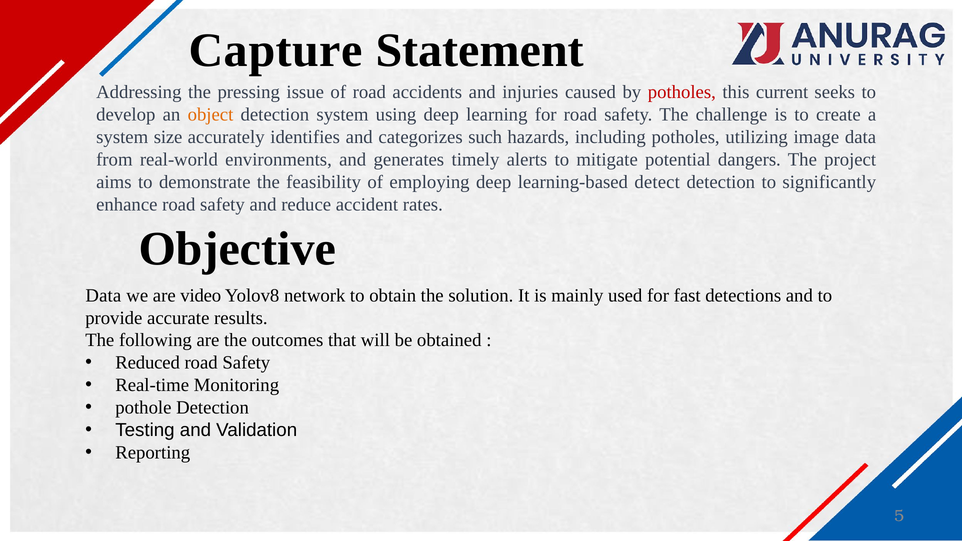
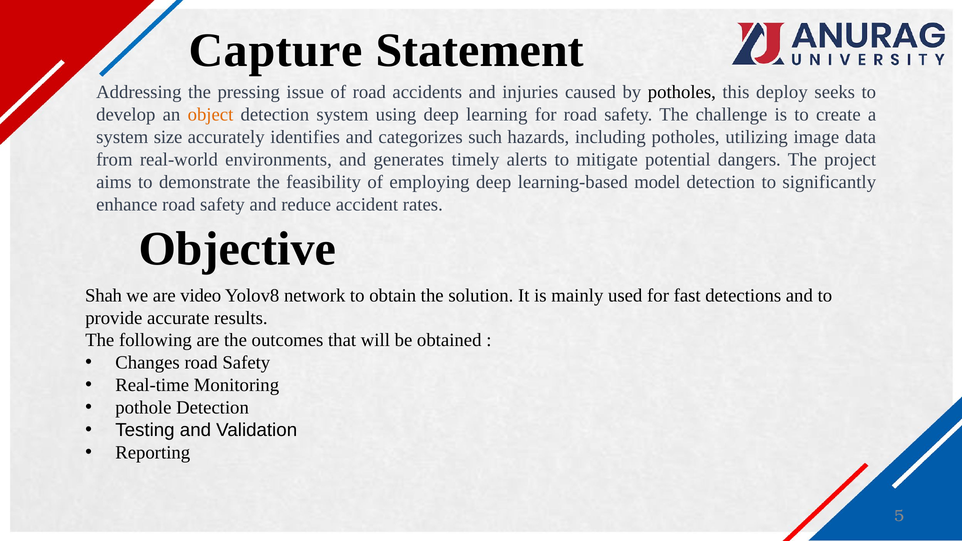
potholes colour: red -> black (682, 92)
current: current -> deploy (782, 92)
detect: detect -> model (657, 182)
Data: Data -> Shah (104, 295)
Reduced: Reduced -> Changes (148, 363)
